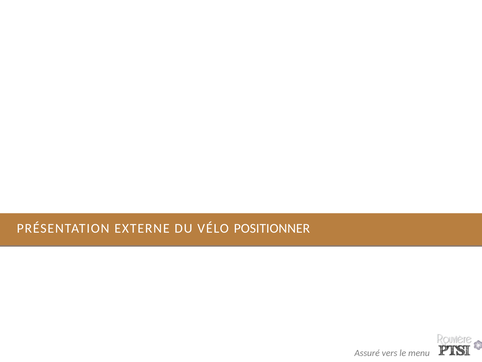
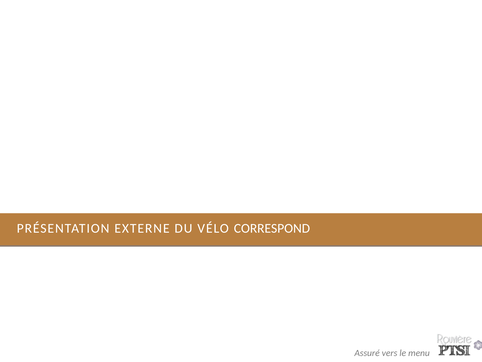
POSITIONNER: POSITIONNER -> CORRESPOND (272, 228)
